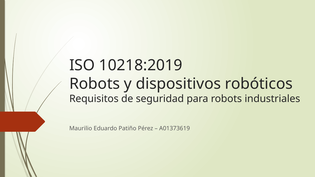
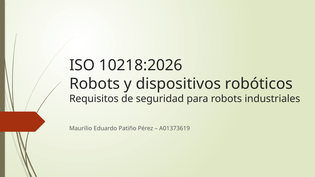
10218:2019: 10218:2019 -> 10218:2026 (141, 65)
